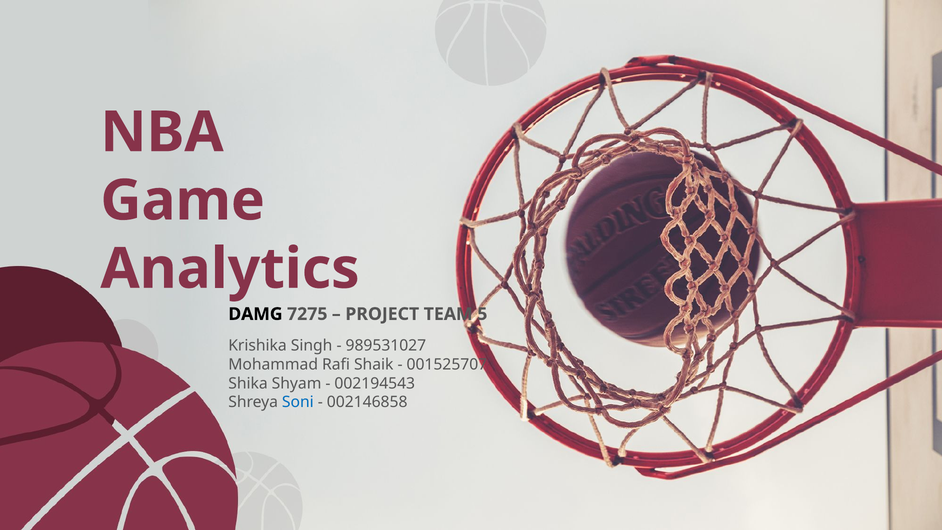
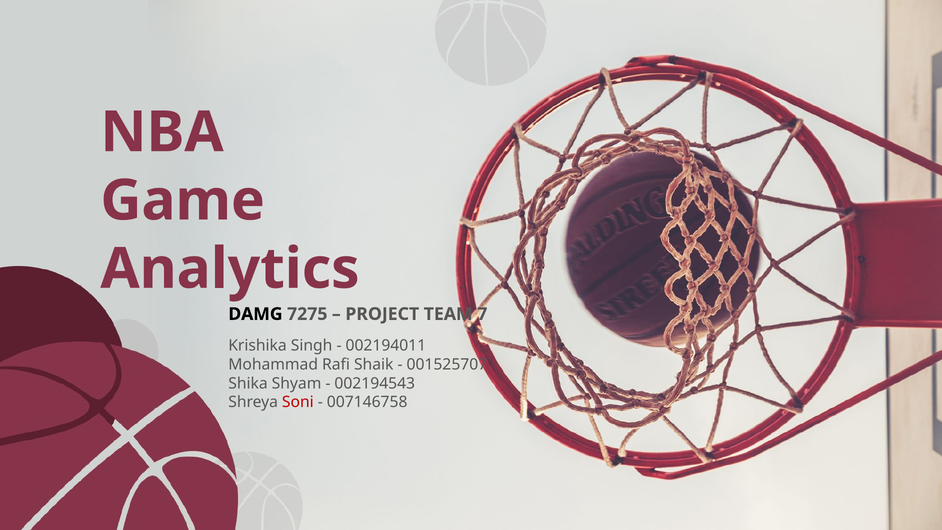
5: 5 -> 7 (482, 314)
989531027: 989531027 -> 002194011 (386, 346)
Soni colour: blue -> red (298, 402)
002146858: 002146858 -> 007146758 (367, 402)
